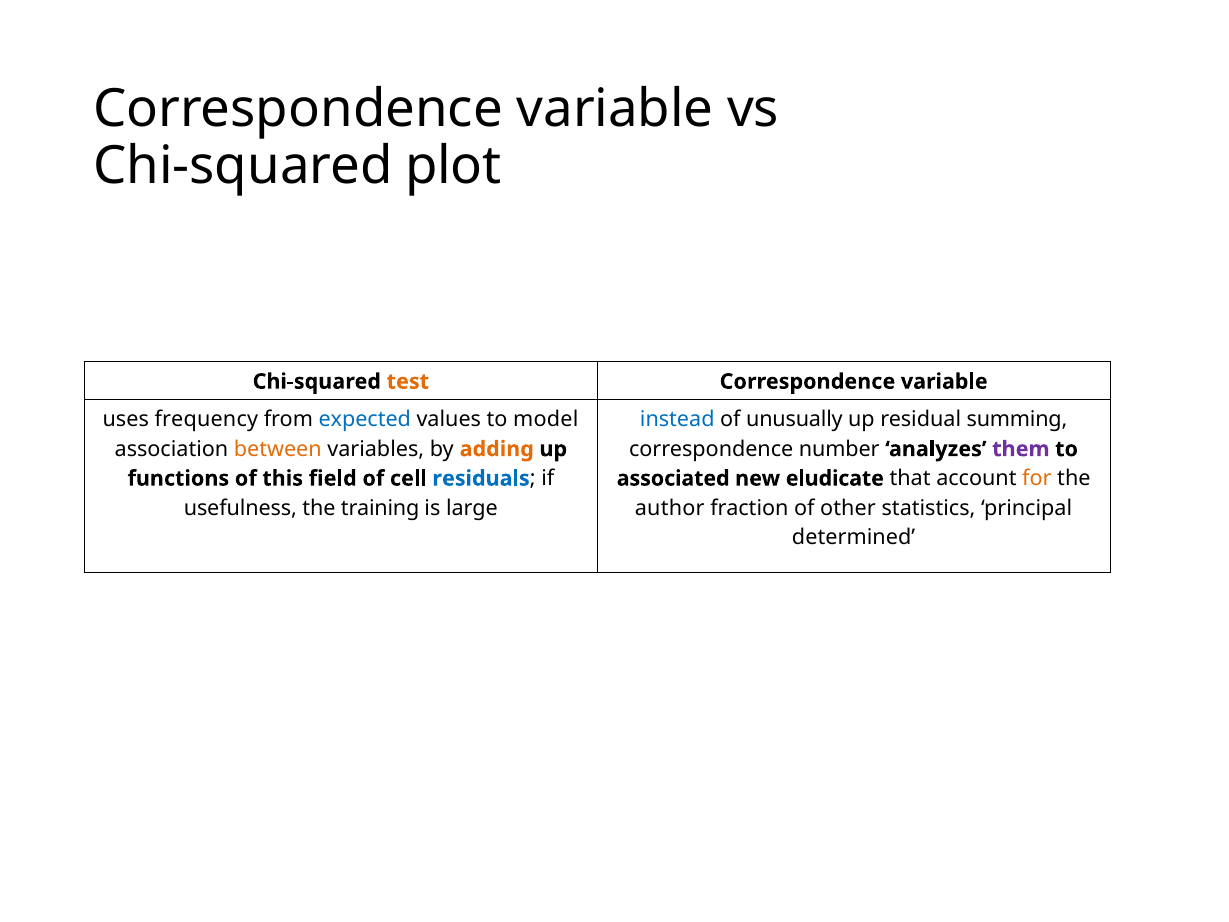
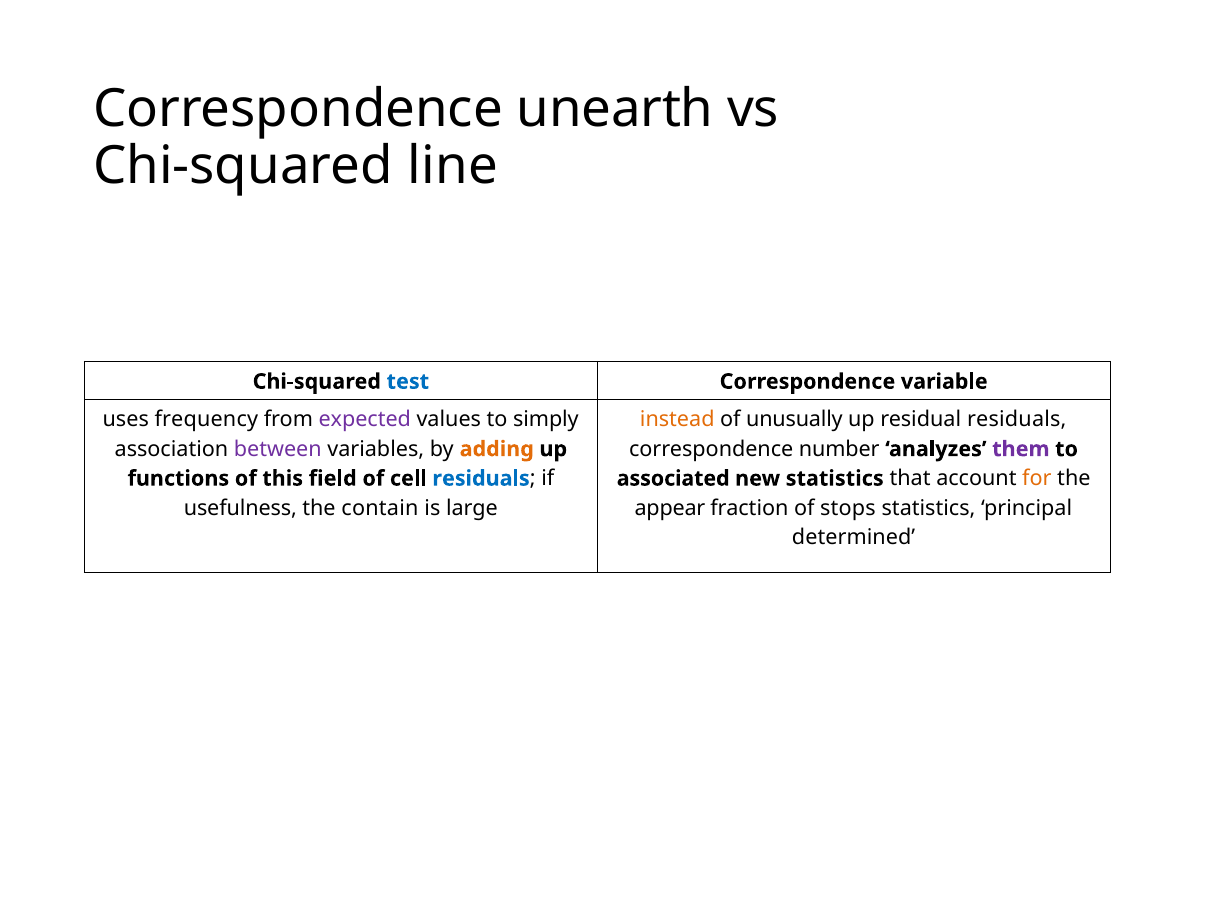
variable: variable -> unearth (615, 109)
plot: plot -> line (453, 166)
test colour: orange -> blue (408, 382)
expected colour: blue -> purple (365, 420)
model: model -> simply (546, 420)
instead colour: blue -> orange (677, 420)
residual summing: summing -> residuals (1017, 420)
between colour: orange -> purple (278, 449)
new eludicate: eludicate -> statistics (835, 478)
training: training -> contain (380, 508)
author: author -> appear (670, 508)
other: other -> stops (848, 508)
